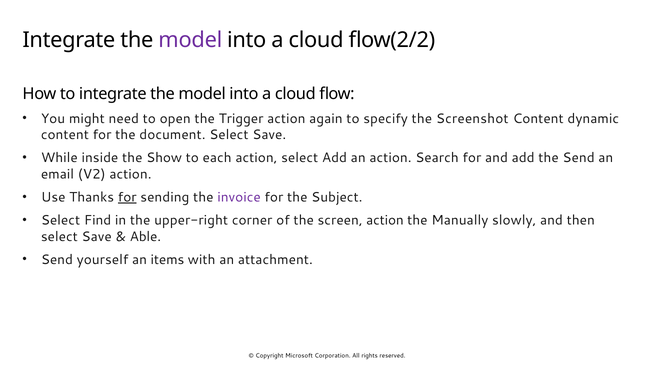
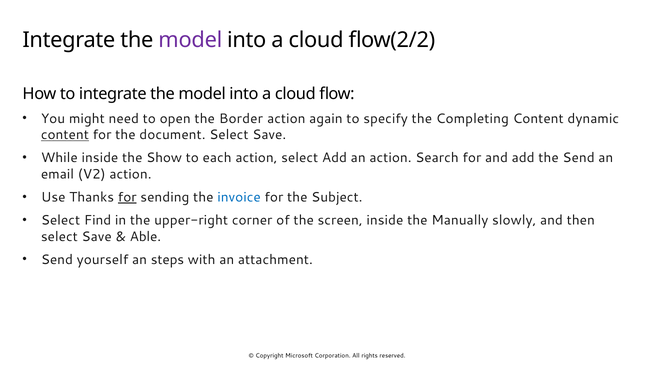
Trigger: Trigger -> Border (241, 118)
Screenshot: Screenshot -> Completing (472, 118)
content underline: none -> present (65, 135)
invoice colour: purple -> blue (239, 197)
screen action: action -> inside (385, 220)
items: items -> steps (167, 260)
